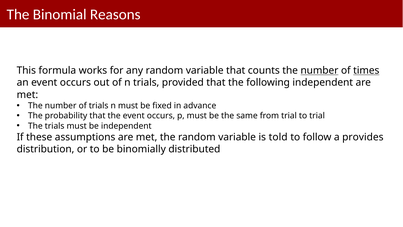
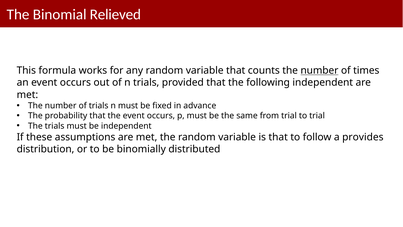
Reasons: Reasons -> Relieved (115, 14)
times underline: present -> none (366, 70)
is told: told -> that (278, 137)
